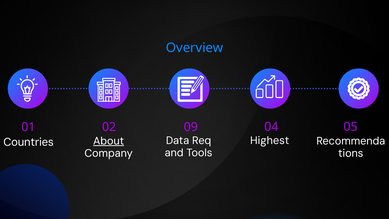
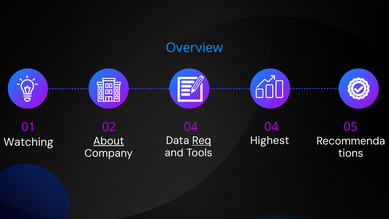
02 09: 09 -> 04 (191, 127)
Req underline: none -> present (202, 140)
Countries: Countries -> Watching (28, 142)
